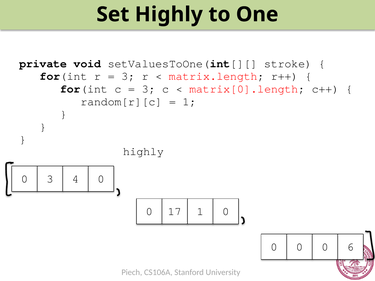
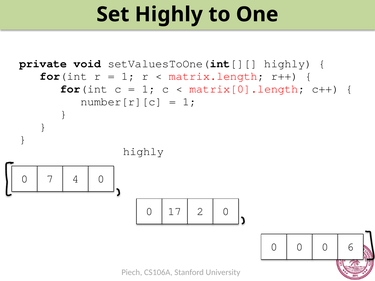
setValuesToOne(int[][ stroke: stroke -> highly (288, 64)
3: 3 -> 1 (128, 76)
3: 3 -> 1 (149, 89)
random[r][c: random[r][c -> number[r][c (121, 102)
0 3: 3 -> 7 (50, 179)
17 1: 1 -> 2 (200, 212)
